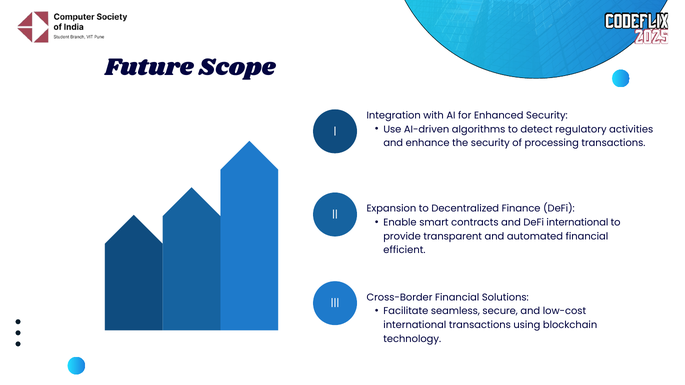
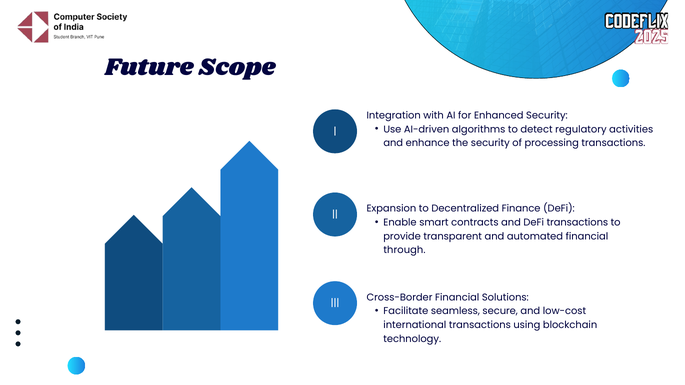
DeFi international: international -> transactions (577, 223)
efficient: efficient -> through (404, 250)
